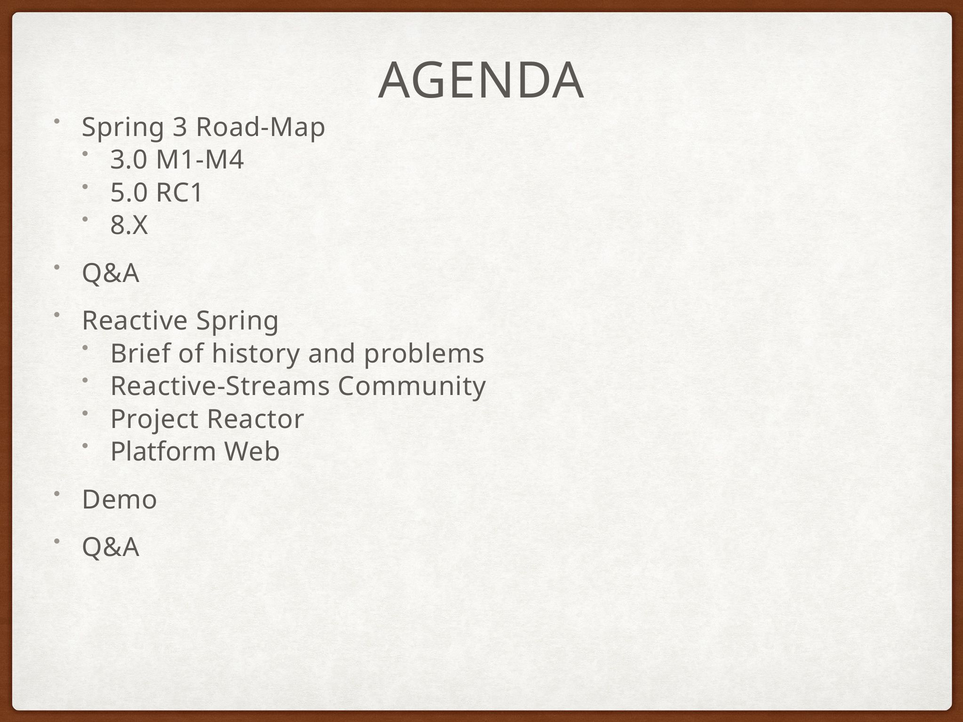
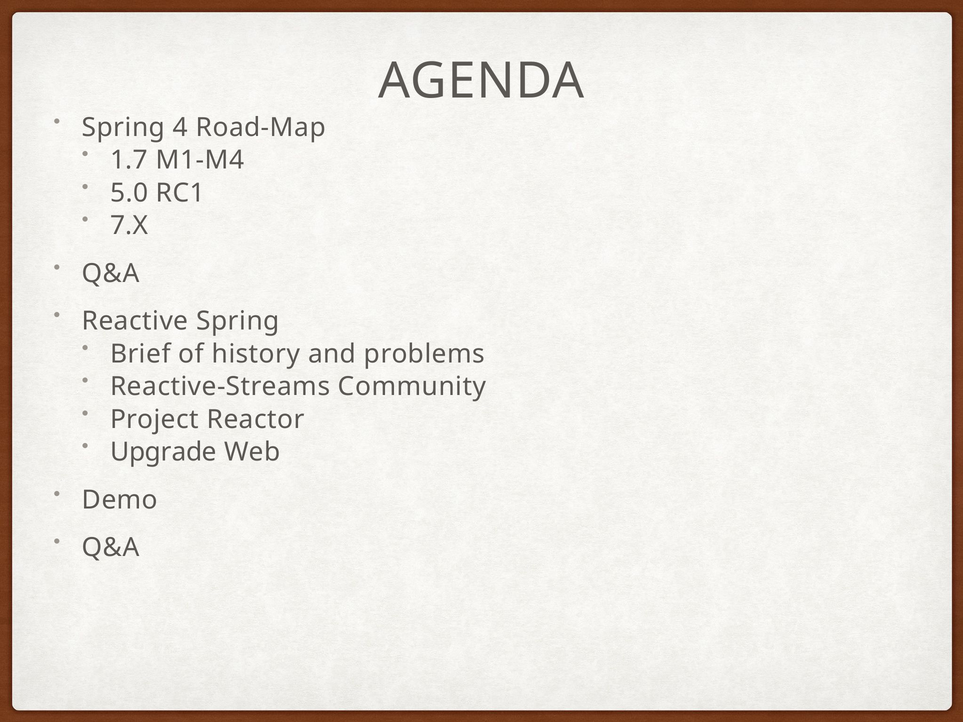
3: 3 -> 4 (180, 128)
3.0: 3.0 -> 1.7 (129, 160)
8.X: 8.X -> 7.X (129, 226)
Platform: Platform -> Upgrade (163, 452)
